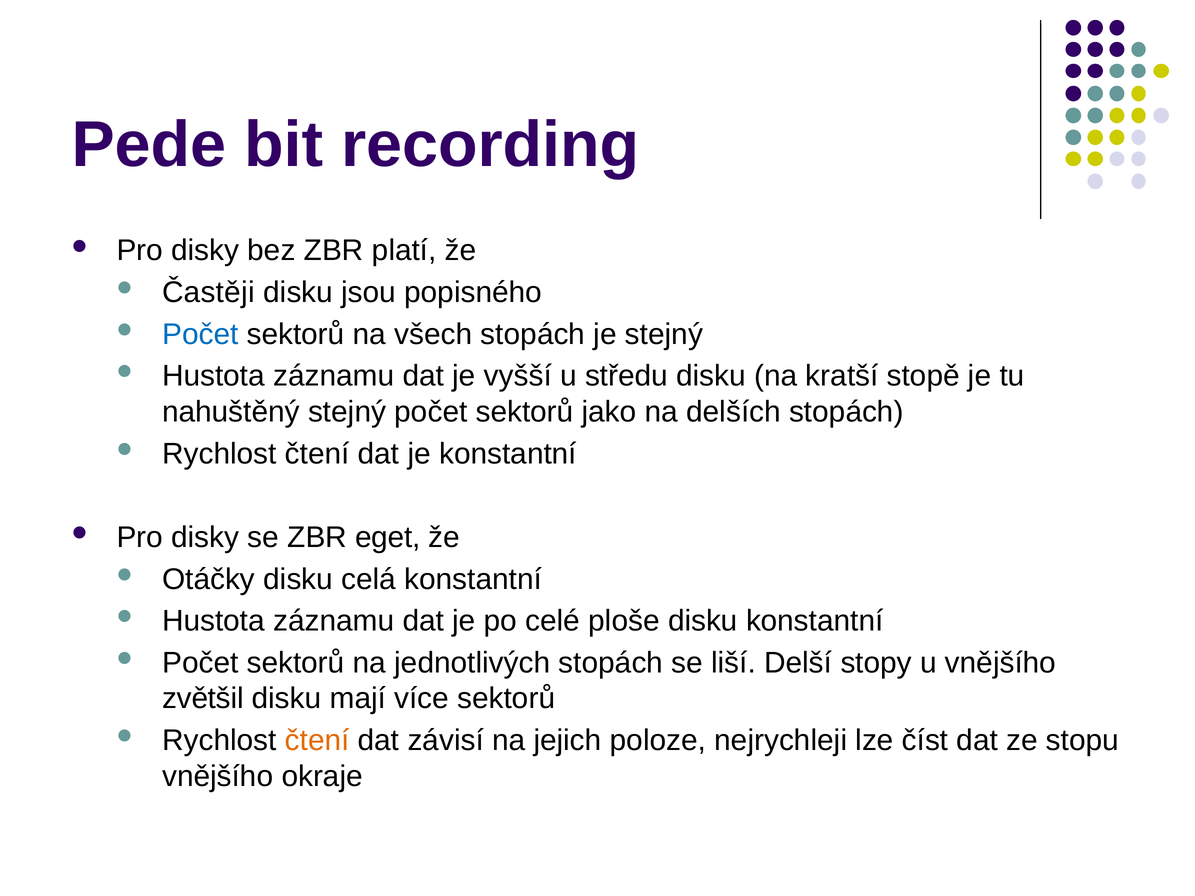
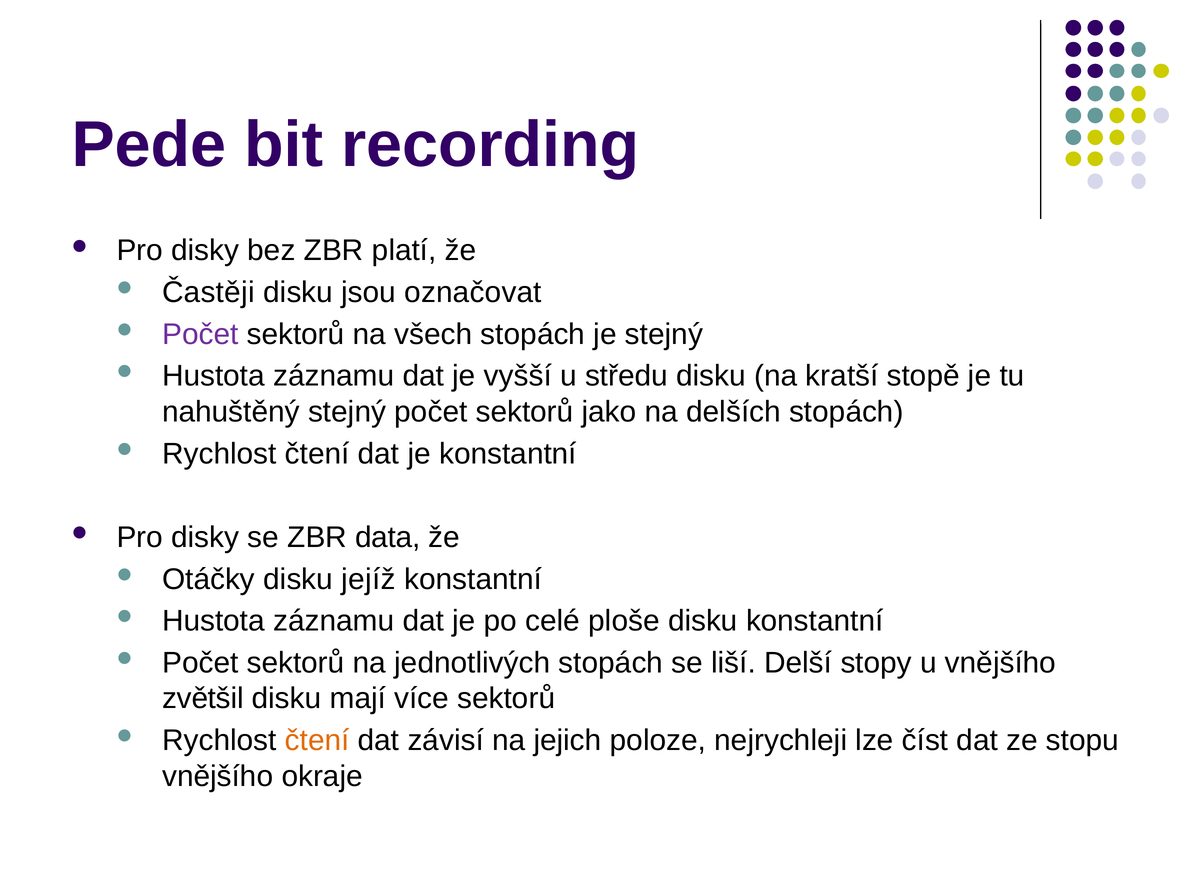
popisného: popisného -> označovat (473, 293)
Počet colour: blue -> purple (200, 334)
eget: eget -> data (388, 537)
celá: celá -> jejíž (368, 579)
